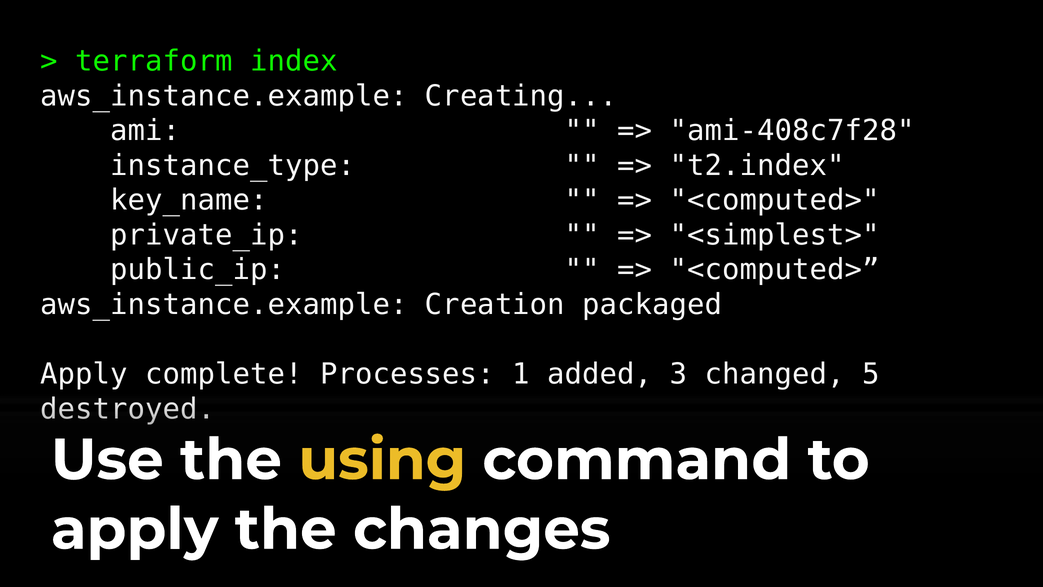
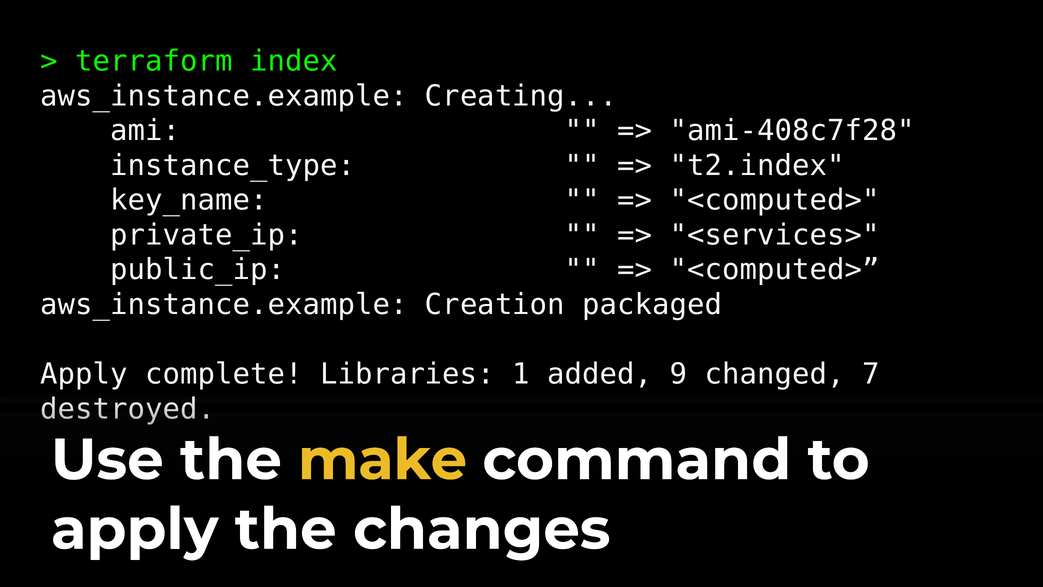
<simplest>: <simplest> -> <services> (775, 235)
Processes: Processes -> Libraries (407, 374)
3: 3 -> 9 (679, 374)
5: 5 -> 7 (871, 374)
using: using -> make (383, 460)
